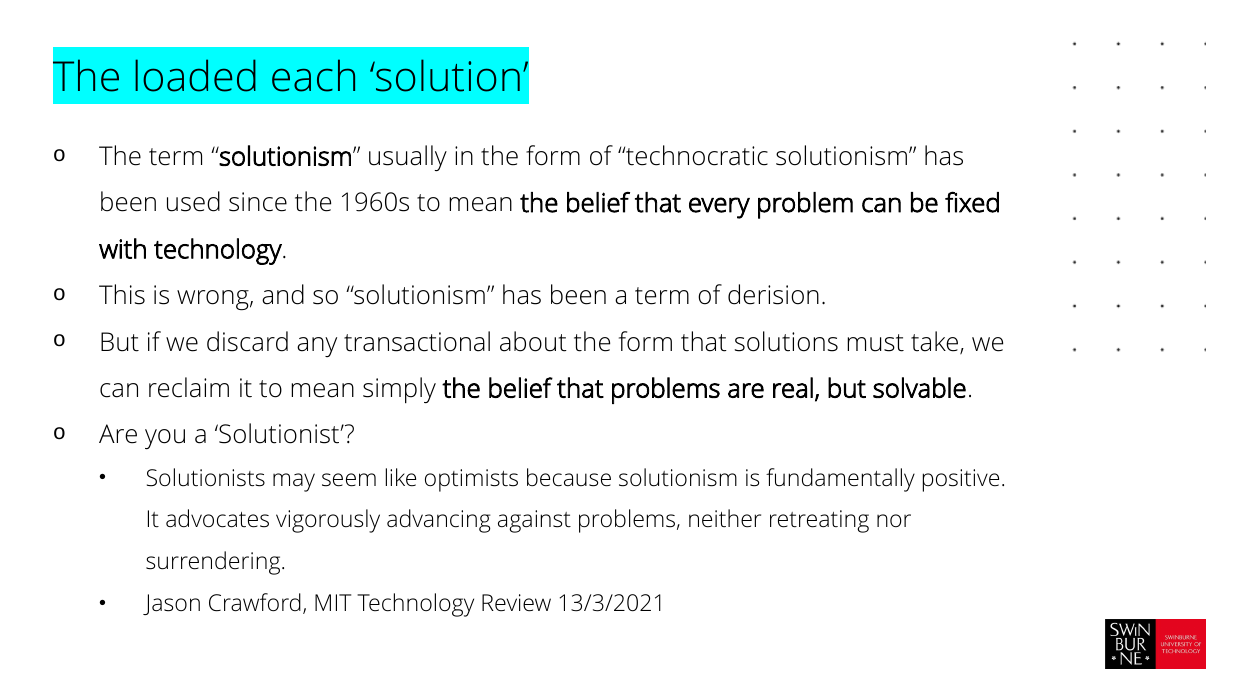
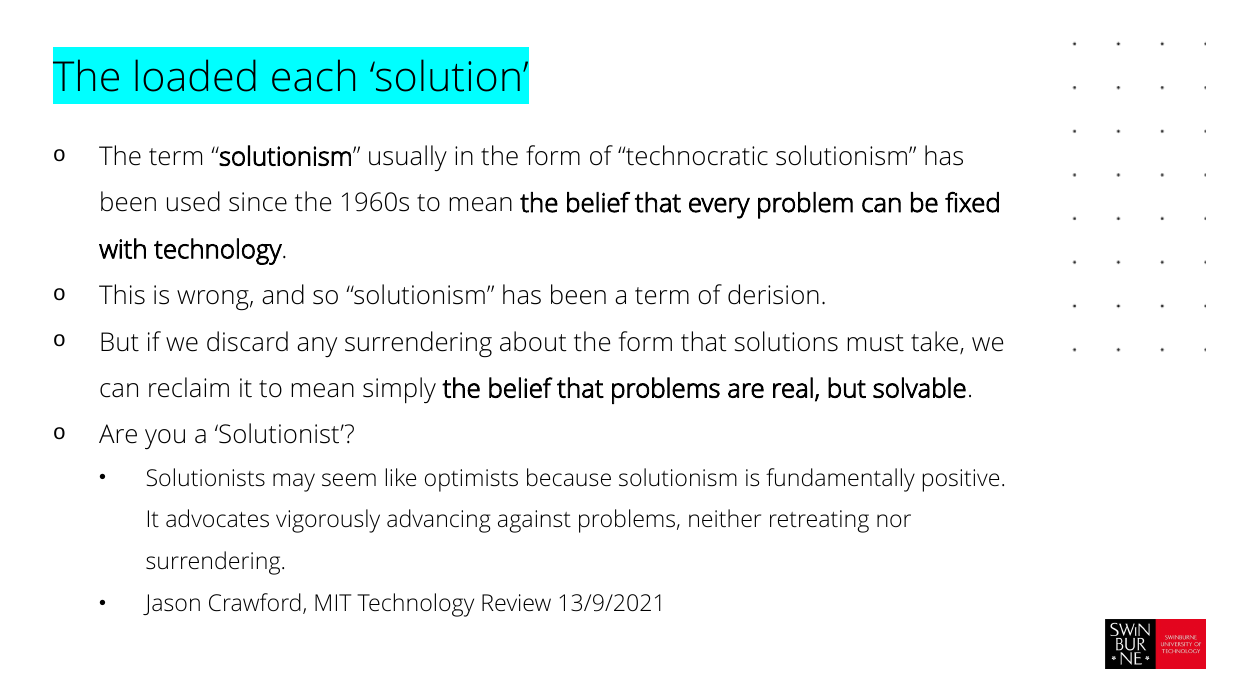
any transactional: transactional -> surrendering (418, 343)
13/3/2021: 13/3/2021 -> 13/9/2021 (612, 604)
